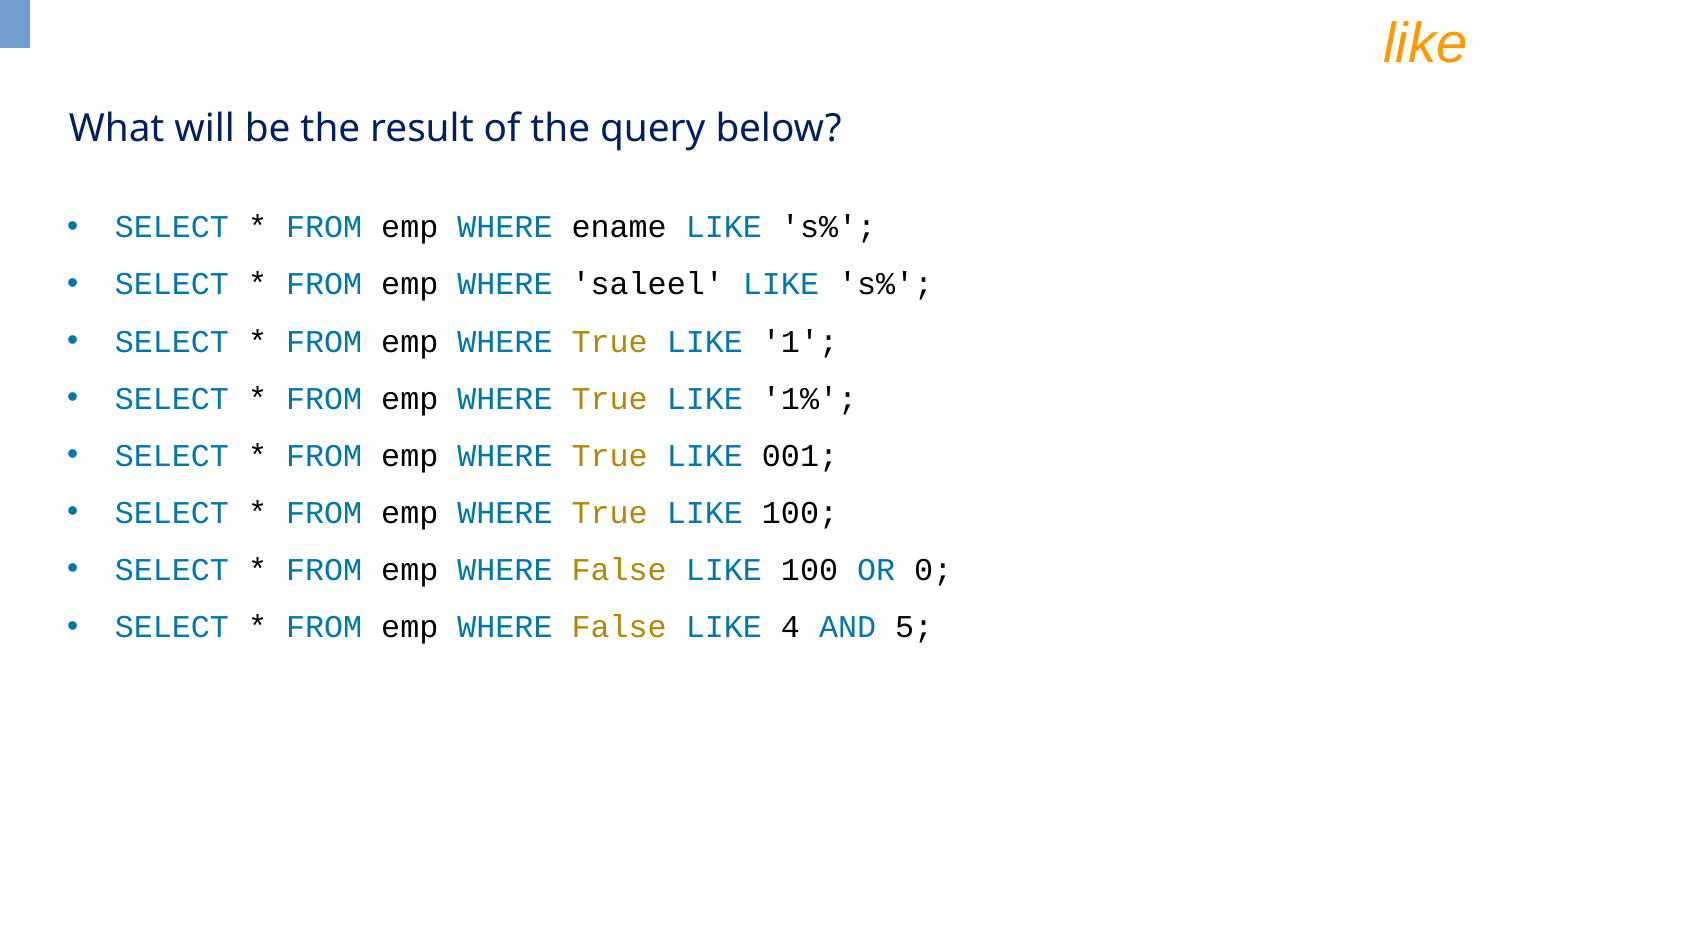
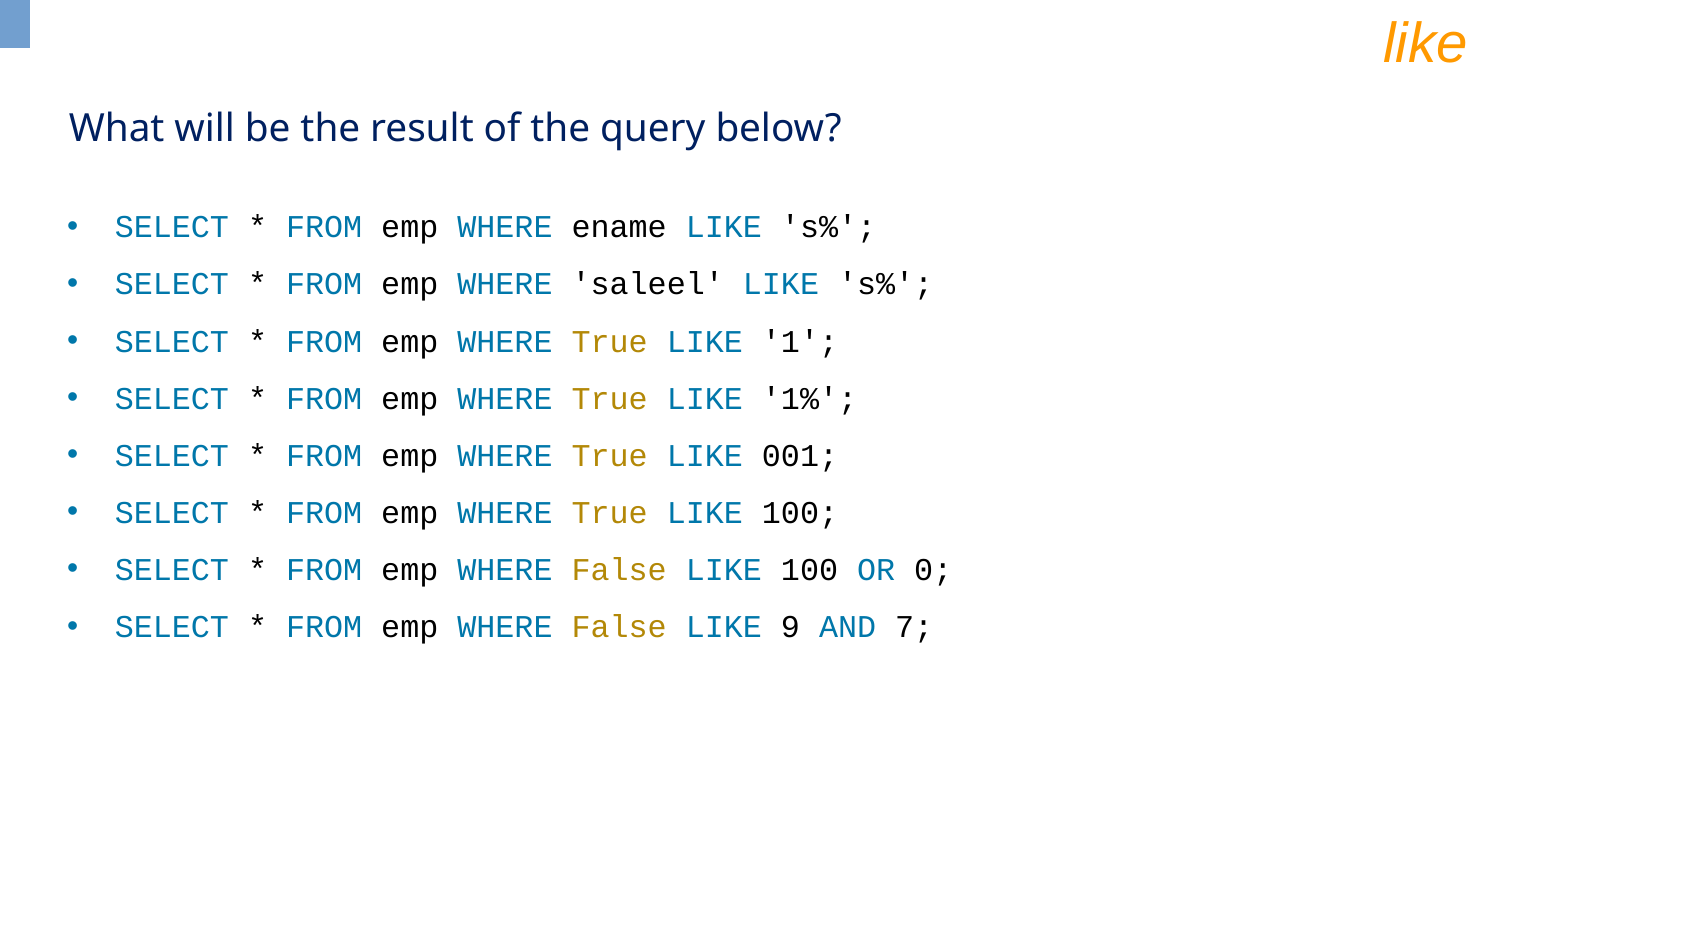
4: 4 -> 9 (790, 627)
5: 5 -> 7 (914, 627)
